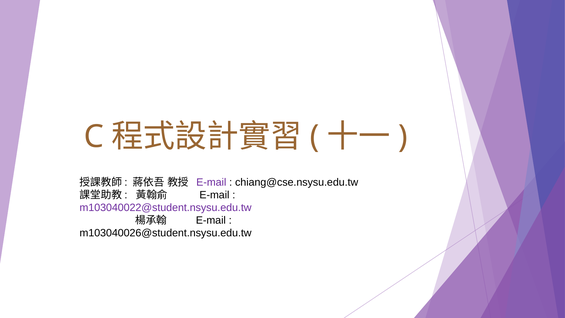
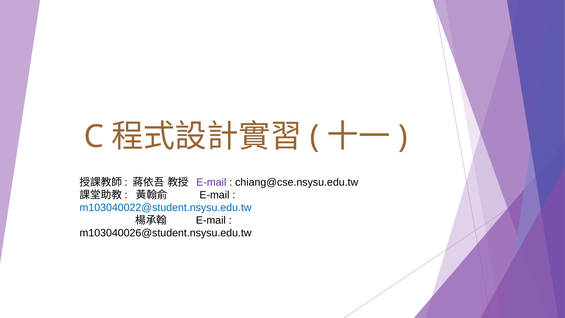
m103040022@student.nsysu.edu.tw colour: purple -> blue (166, 208)
